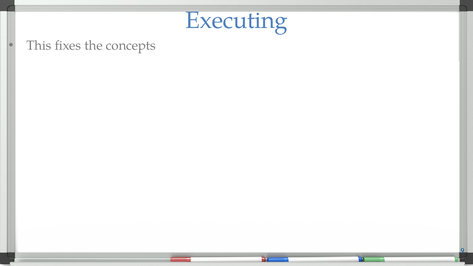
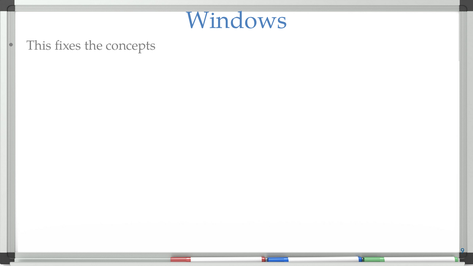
Executing: Executing -> Windows (237, 20)
